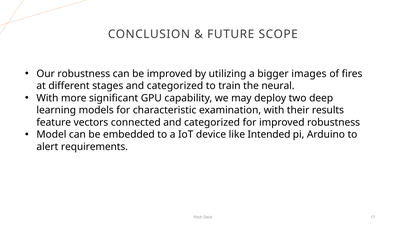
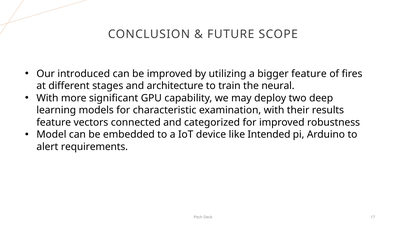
Our robustness: robustness -> introduced (84, 74)
bigger images: images -> feature (309, 74)
stages and categorized: categorized -> architecture (175, 86)
